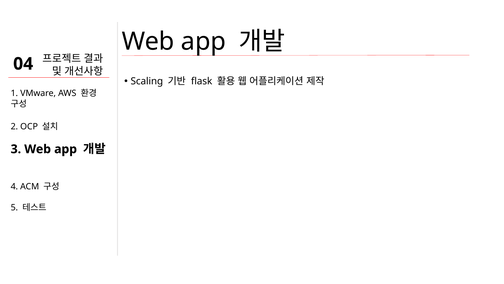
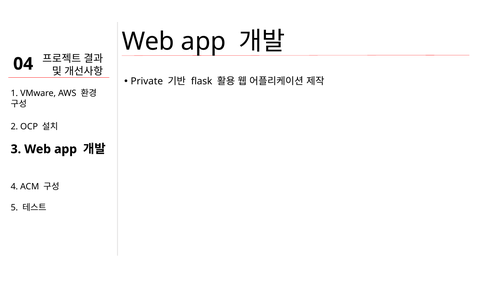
Scaling: Scaling -> Private (147, 81)
